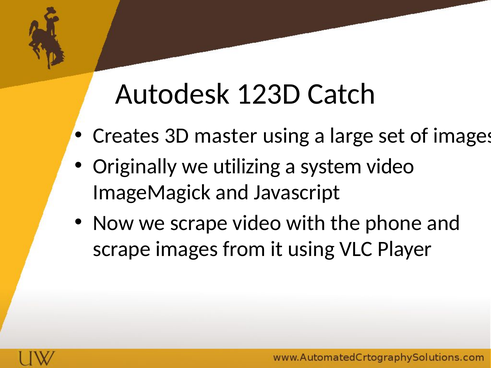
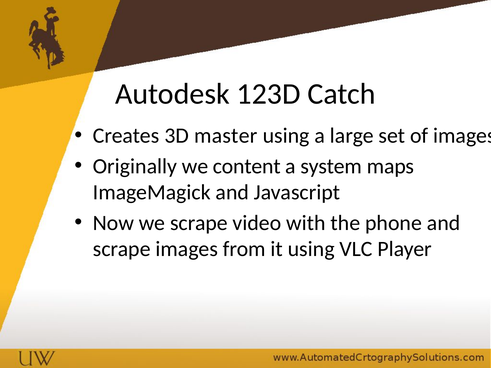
utilizing: utilizing -> content (247, 166)
system video: video -> maps (391, 166)
